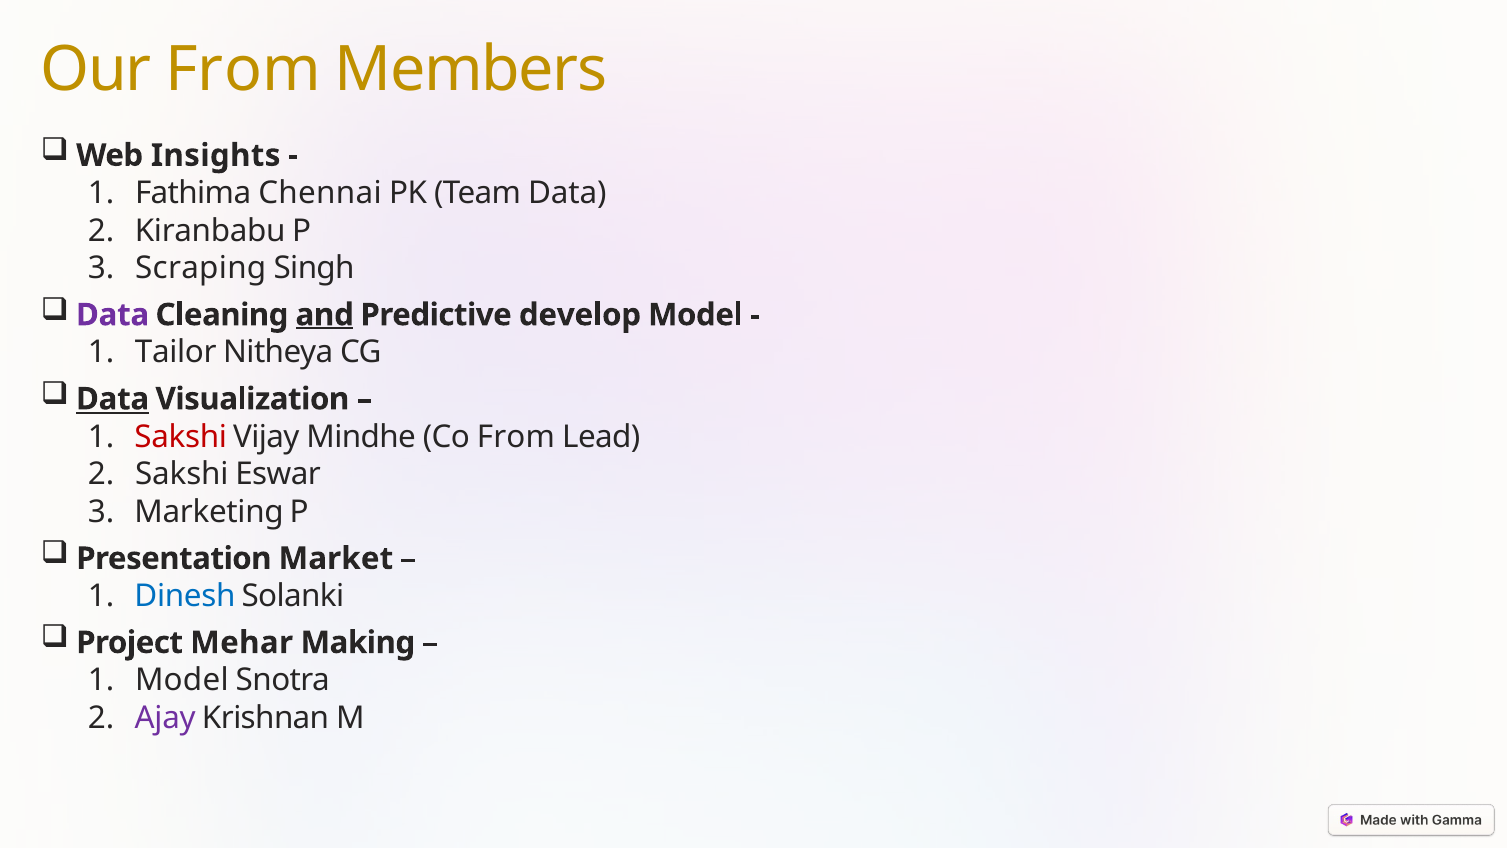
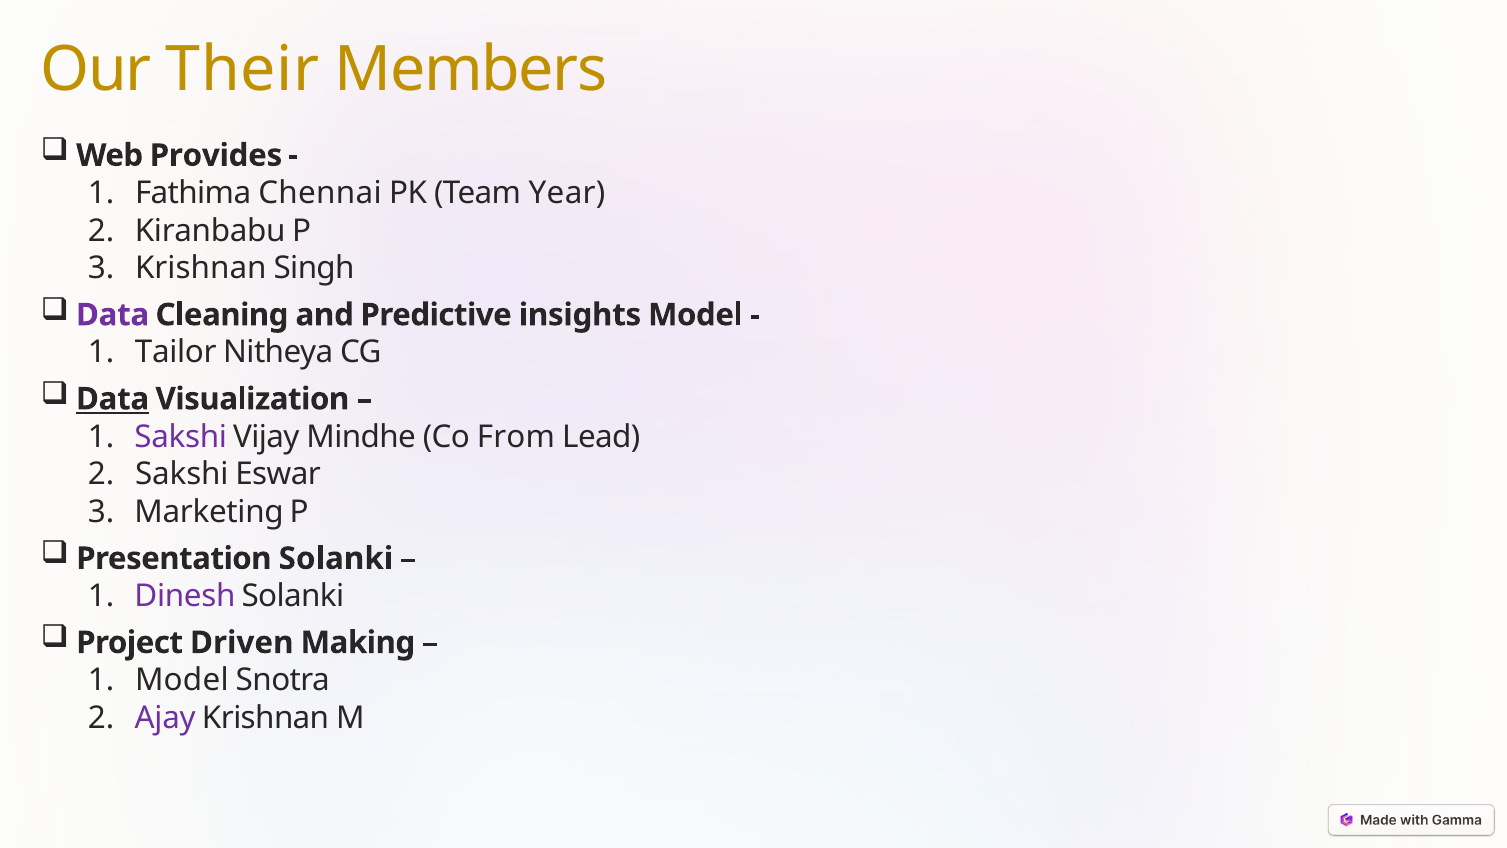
Our From: From -> Their (243, 69)
Insights: Insights -> Provides (216, 155)
Team Data: Data -> Year (567, 193)
Scraping: Scraping -> Krishnan (201, 268)
and underline: present -> none (325, 315)
develop: develop -> insights (580, 315)
Sakshi colour: red -> purple (181, 437)
Presentation Market: Market -> Solanki (336, 558)
Dinesh colour: blue -> purple (185, 596)
Mehar: Mehar -> Driven (242, 642)
